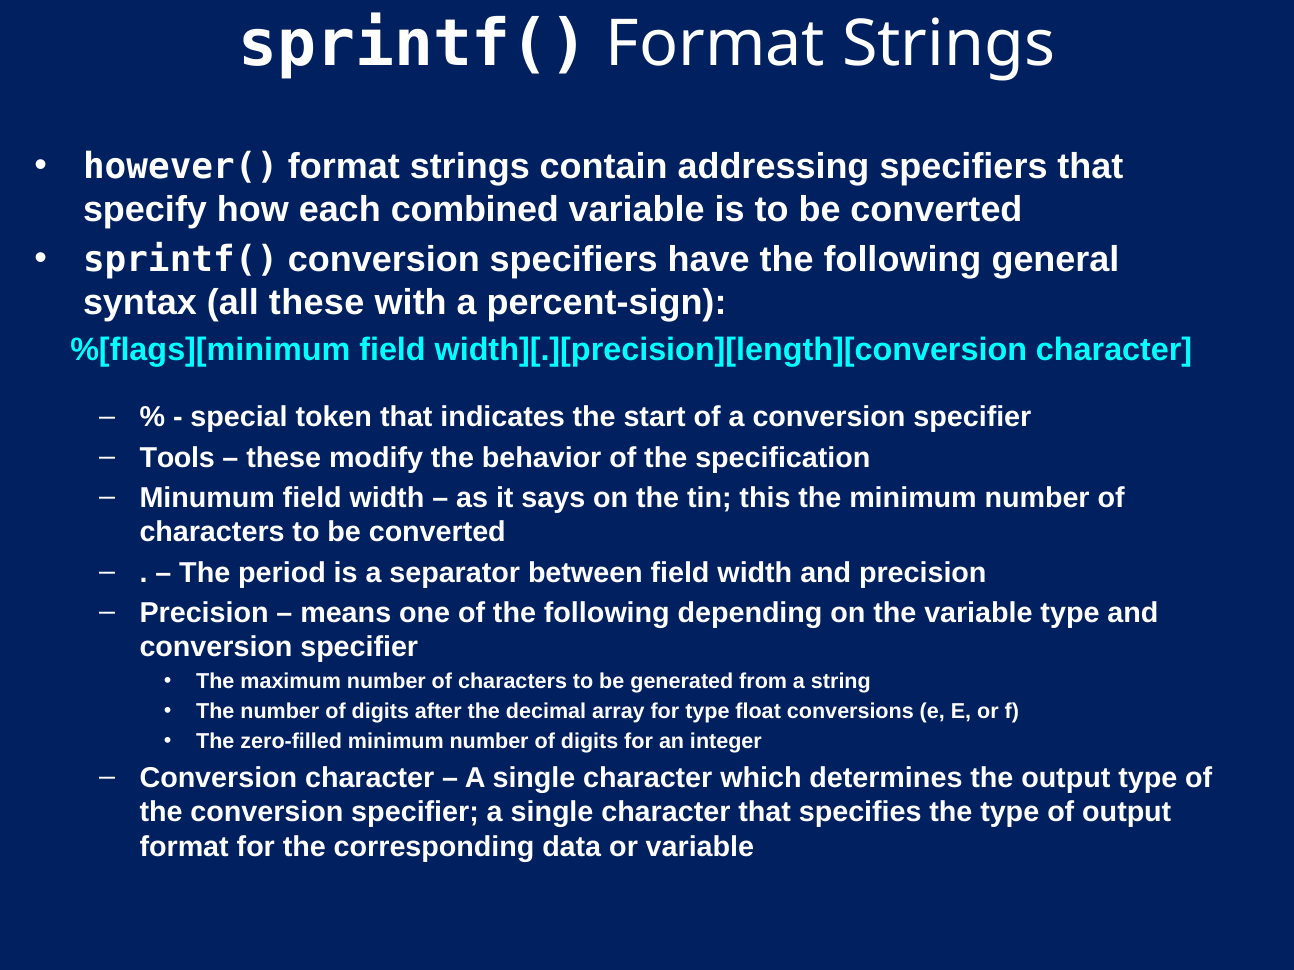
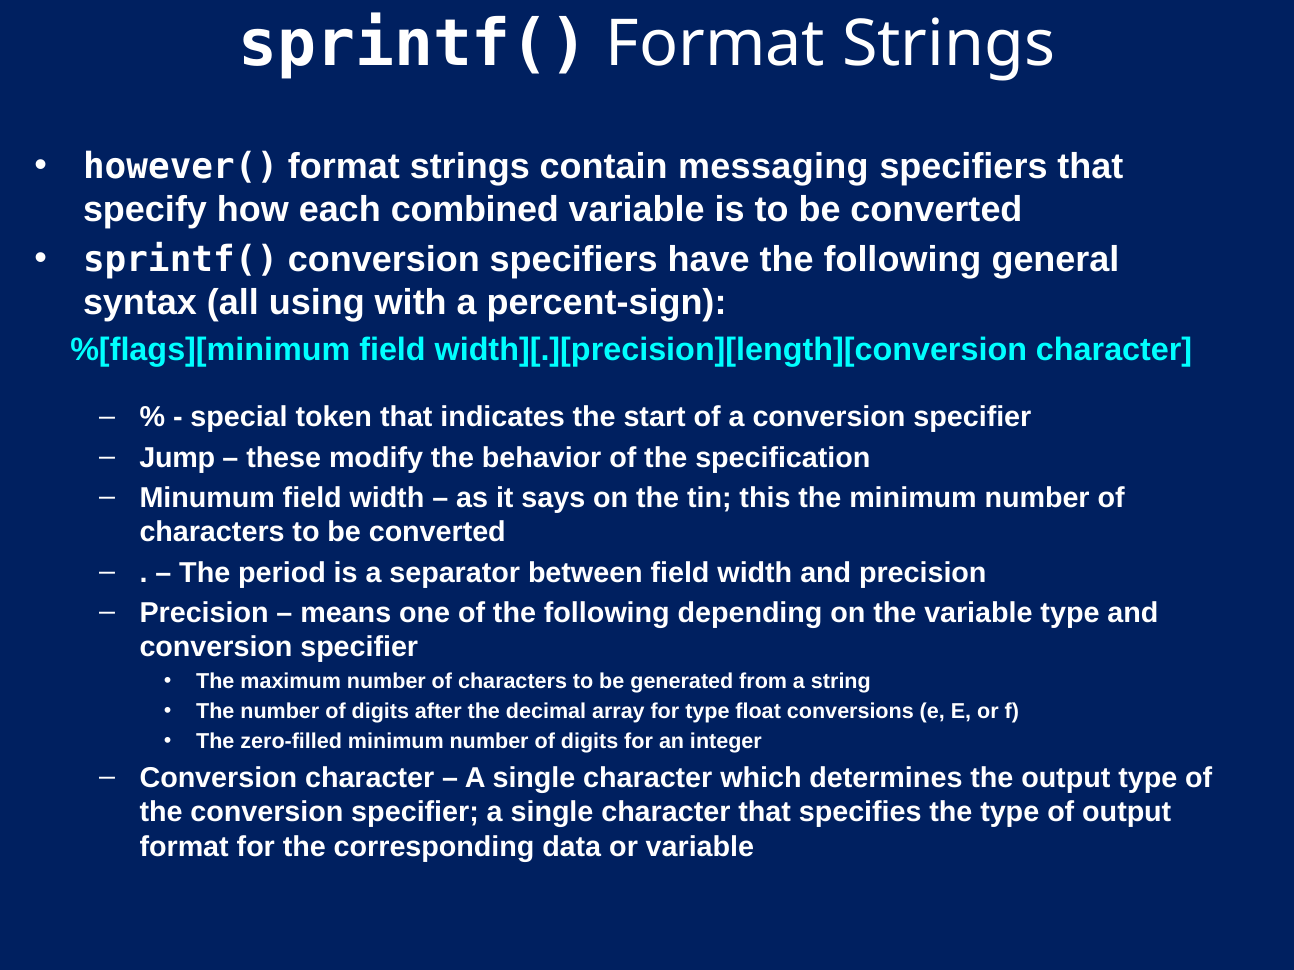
addressing: addressing -> messaging (773, 166)
all these: these -> using (317, 303)
Tools: Tools -> Jump (177, 458)
